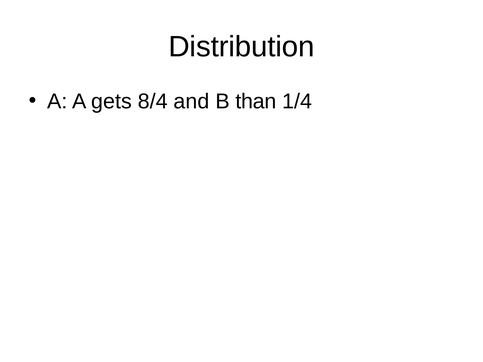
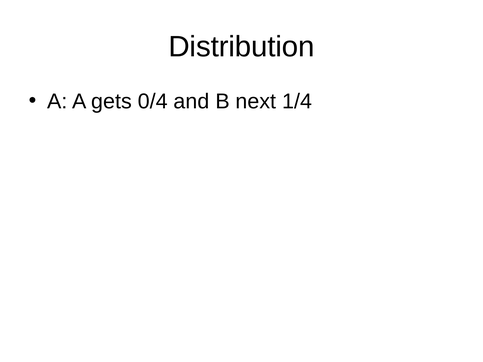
8/4: 8/4 -> 0/4 (153, 101)
than: than -> next (256, 101)
